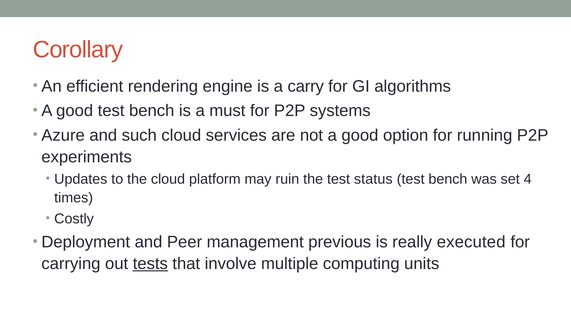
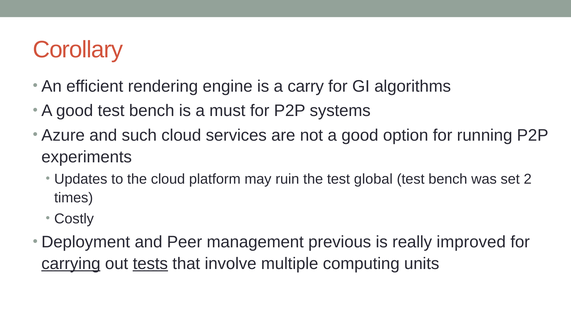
status: status -> global (373, 179)
4: 4 -> 2 (528, 179)
executed: executed -> improved (471, 242)
carrying underline: none -> present (71, 264)
